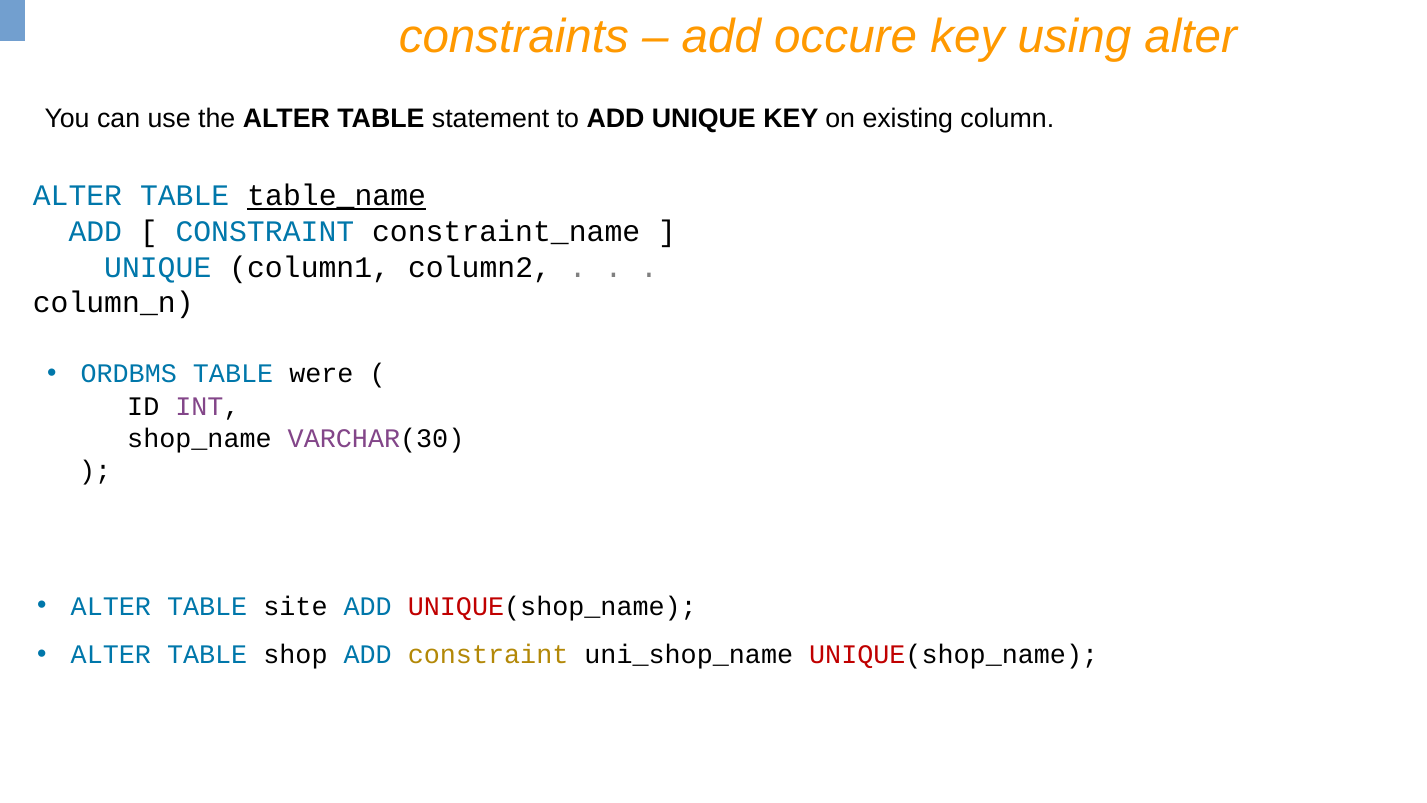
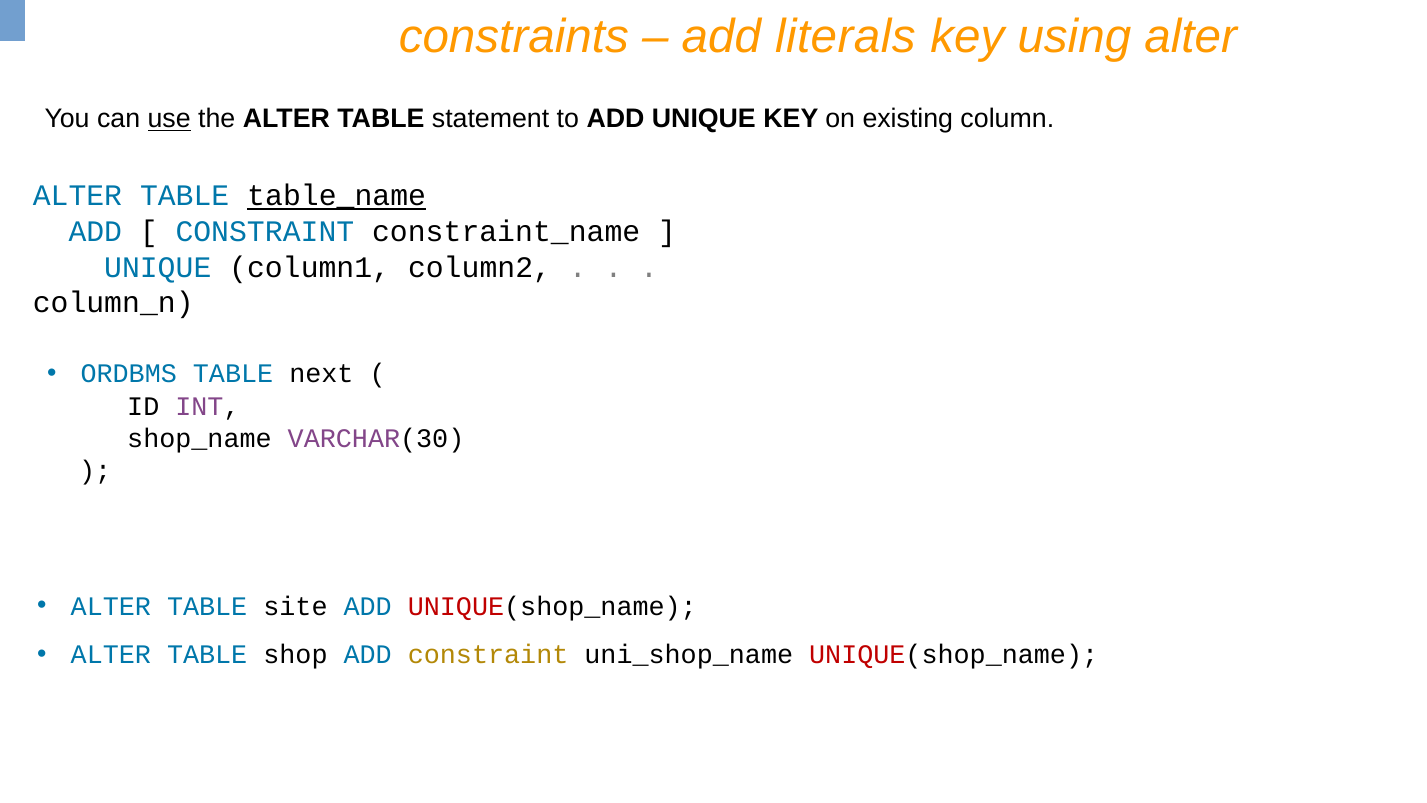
occure: occure -> literals (845, 37)
use underline: none -> present (169, 119)
were: were -> next (321, 374)
